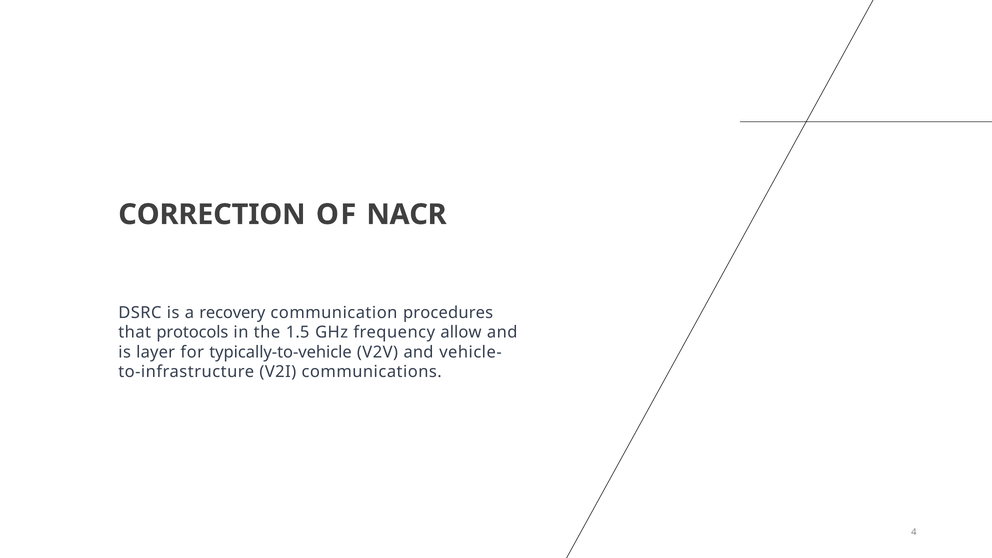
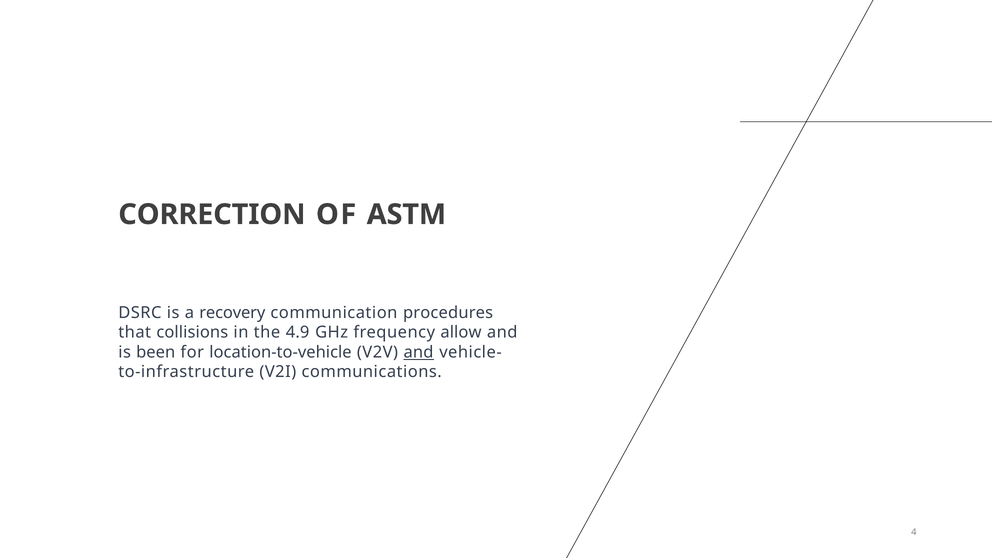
NACR: NACR -> ASTM (406, 214)
protocols: protocols -> collisions (192, 332)
1.5: 1.5 -> 4.9 (298, 332)
layer: layer -> been (156, 352)
typically-to-vehicle: typically-to-vehicle -> location-to-vehicle (280, 352)
and underline: none -> present (419, 352)
